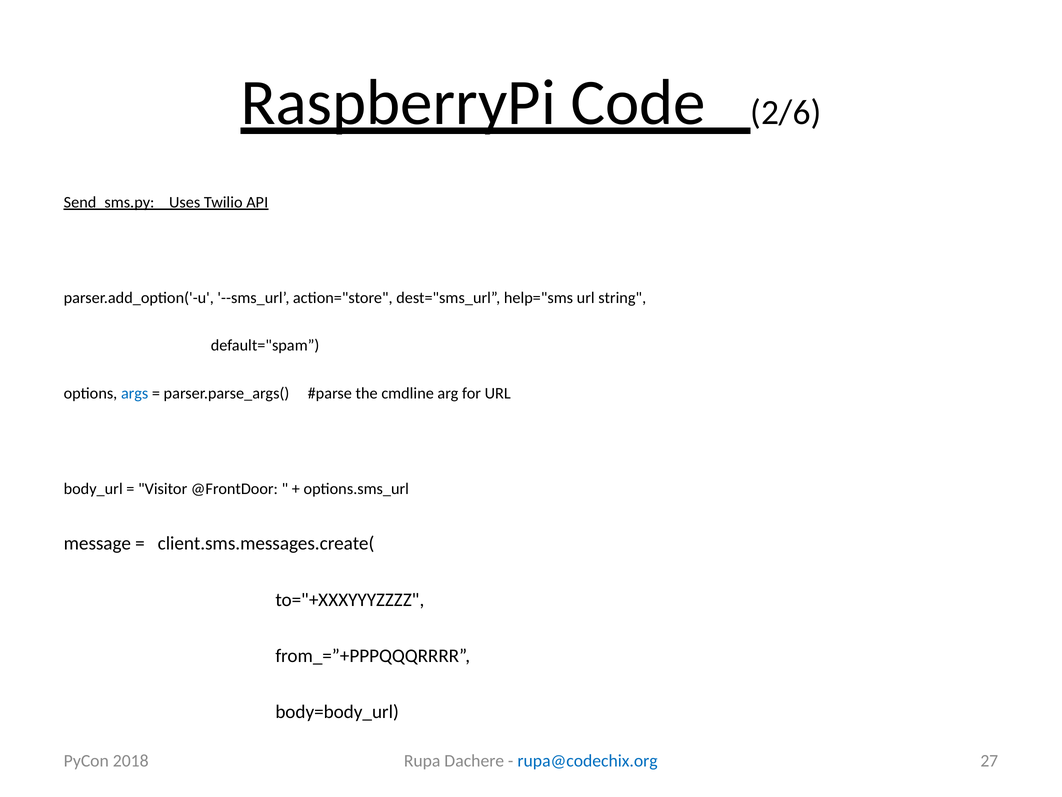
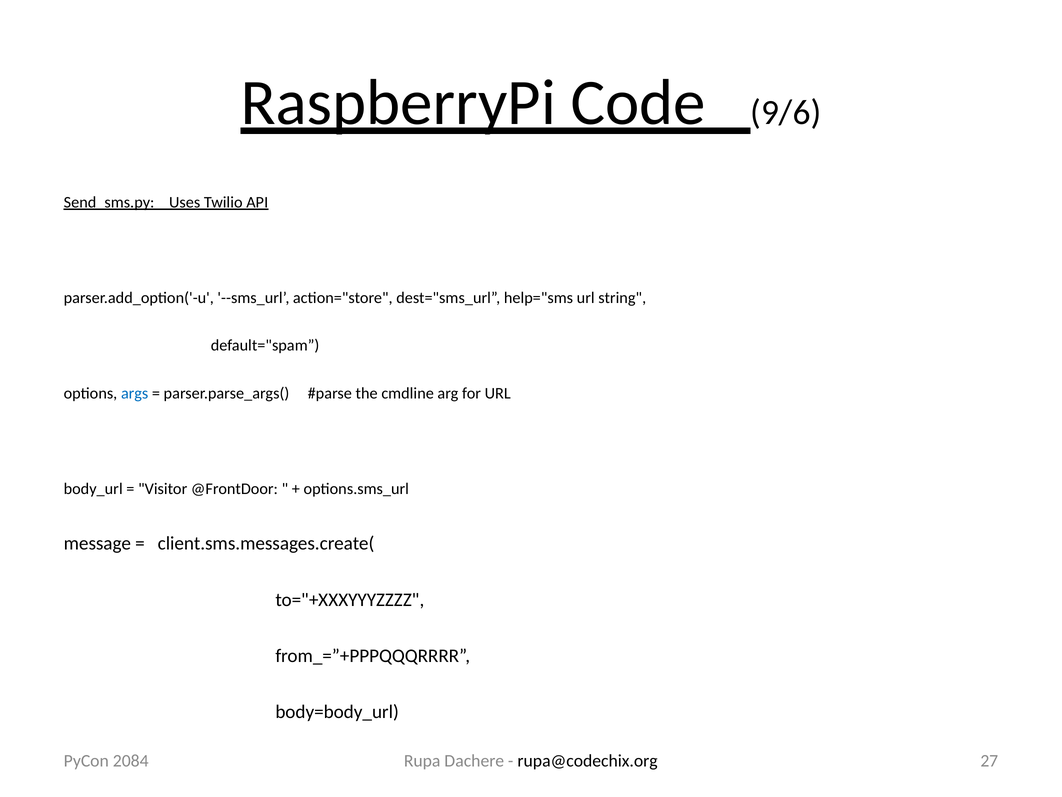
2/6: 2/6 -> 9/6 (786, 113)
rupa@codechix.org colour: blue -> black (588, 760)
2018: 2018 -> 2084 (131, 761)
